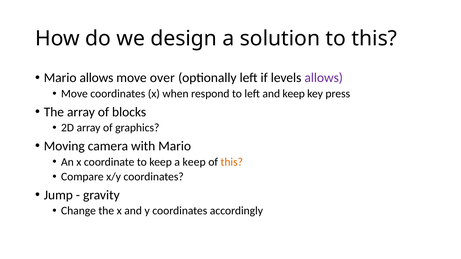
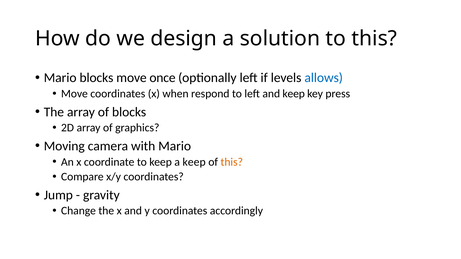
Mario allows: allows -> blocks (96, 78)
over: over -> once (162, 78)
allows colour: purple -> blue (324, 78)
